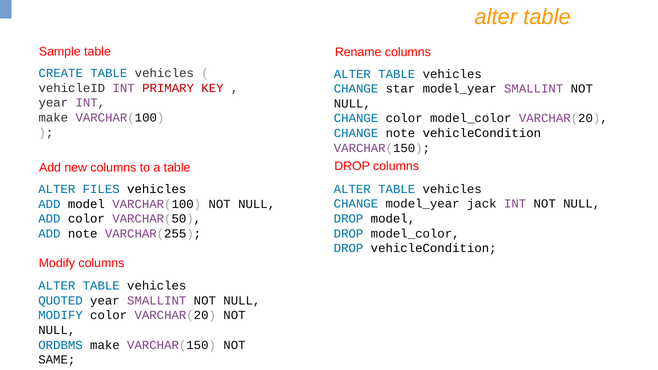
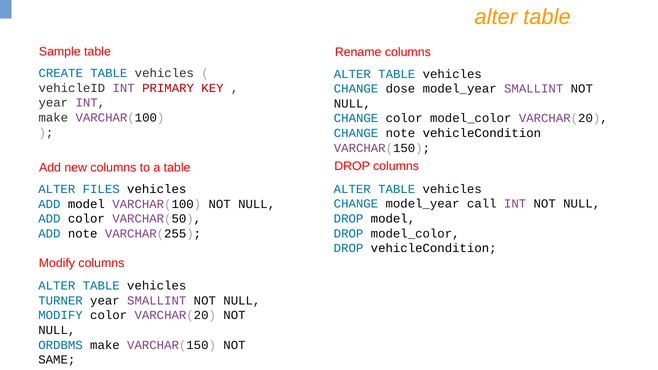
star: star -> dose (400, 89)
jack: jack -> call (482, 204)
QUOTED: QUOTED -> TURNER (61, 301)
